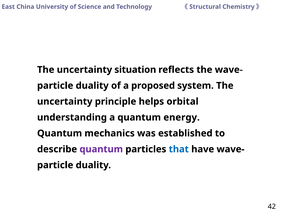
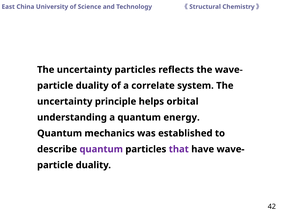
uncertainty situation: situation -> particles (135, 70)
proposed: proposed -> correlate (153, 86)
that colour: blue -> purple (179, 149)
